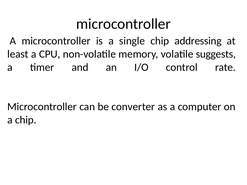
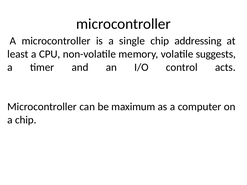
rate: rate -> acts (225, 67)
converter: converter -> maximum (133, 107)
